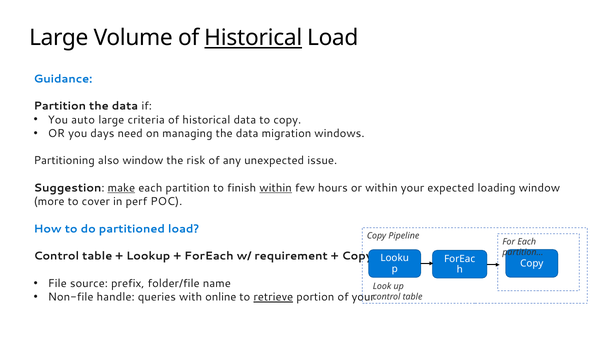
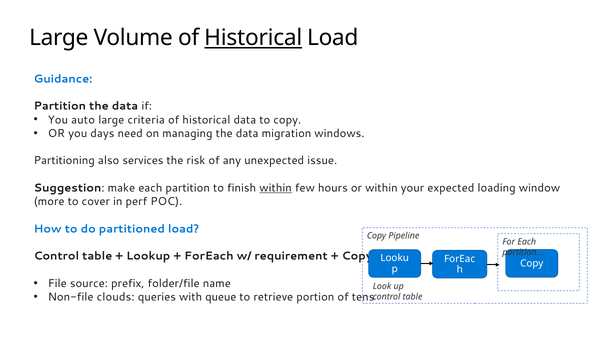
also window: window -> services (143, 160)
make underline: present -> none (121, 188)
handle: handle -> clouds (116, 297)
online: online -> queue (221, 297)
retrieve underline: present -> none (273, 297)
of your: your -> tens (363, 297)
